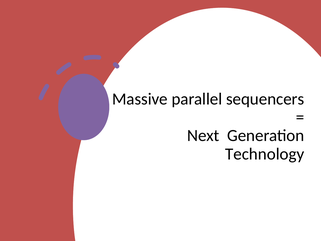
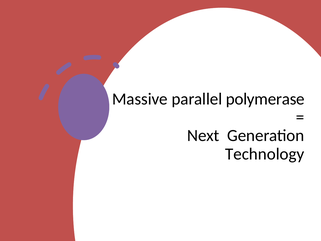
sequencers: sequencers -> polymerase (265, 99)
